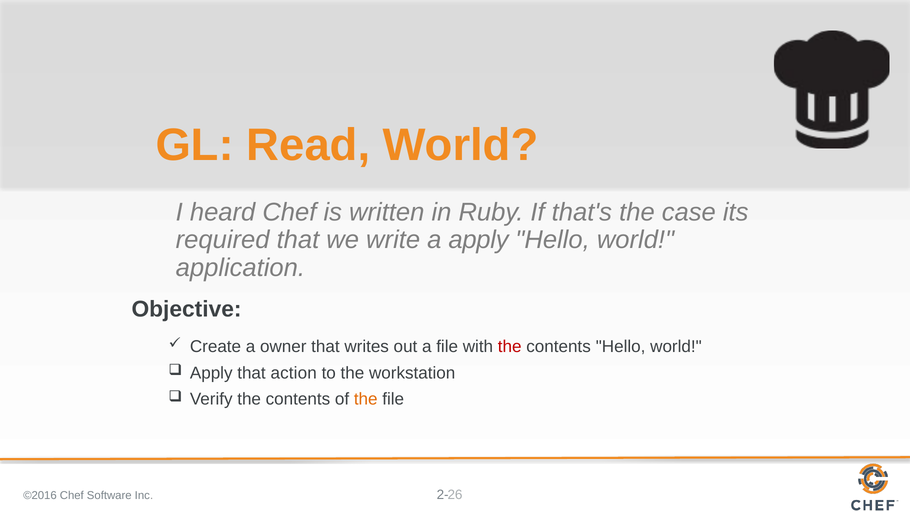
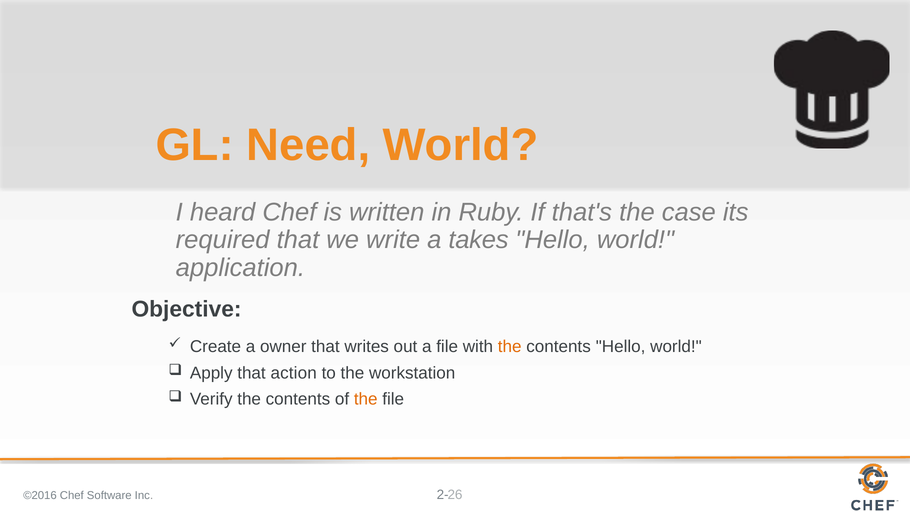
Read: Read -> Need (308, 145)
a apply: apply -> takes (478, 240)
the colour: red -> orange (510, 347)
